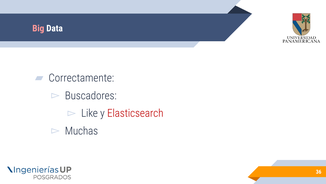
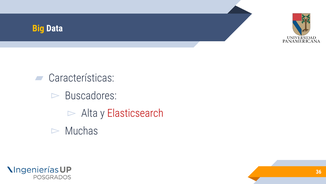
Big colour: pink -> yellow (38, 28)
Correctamente: Correctamente -> Características (81, 78)
Like: Like -> Alta (89, 113)
